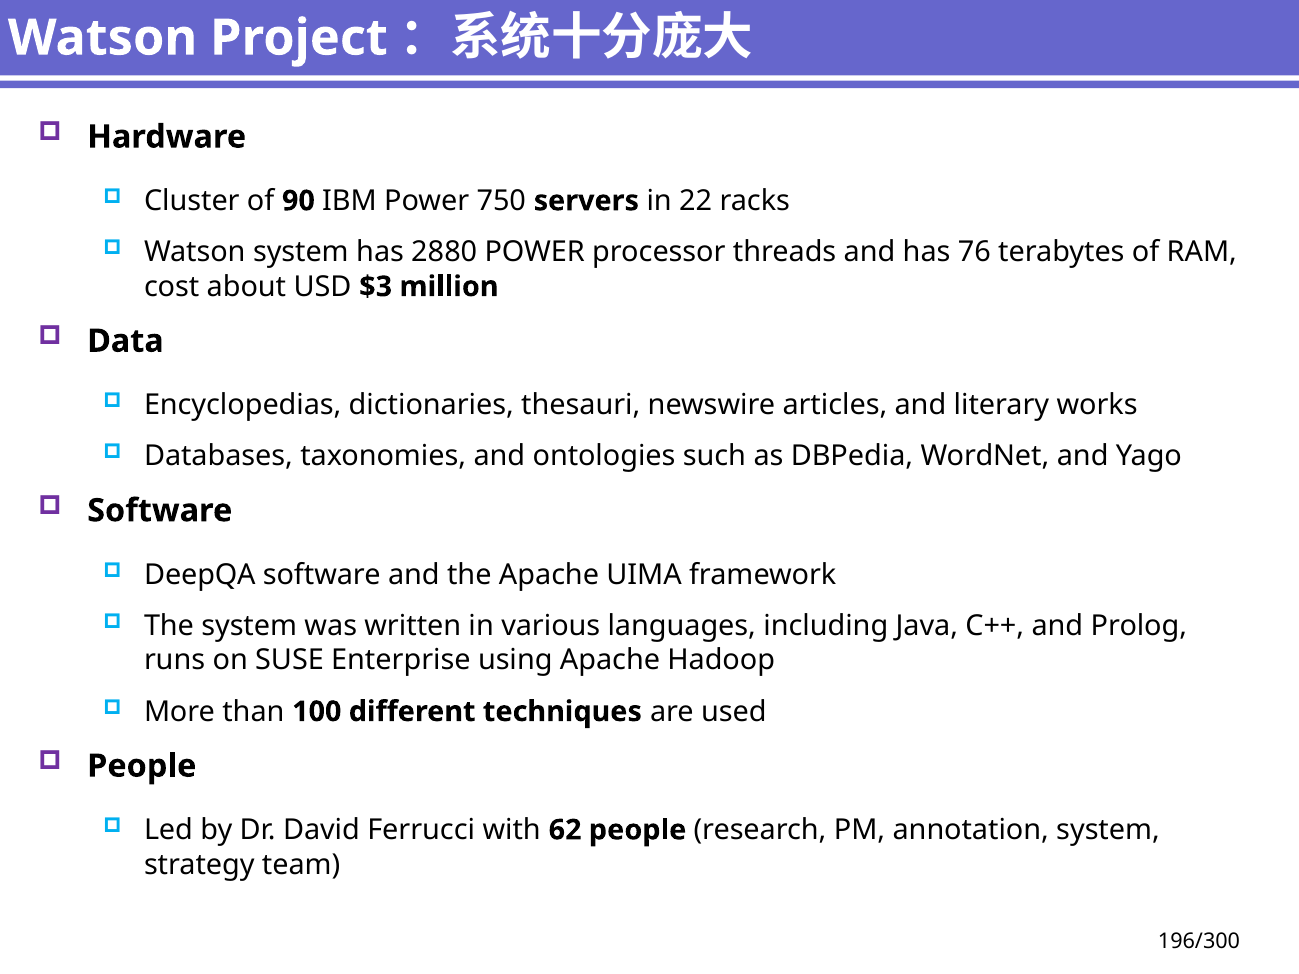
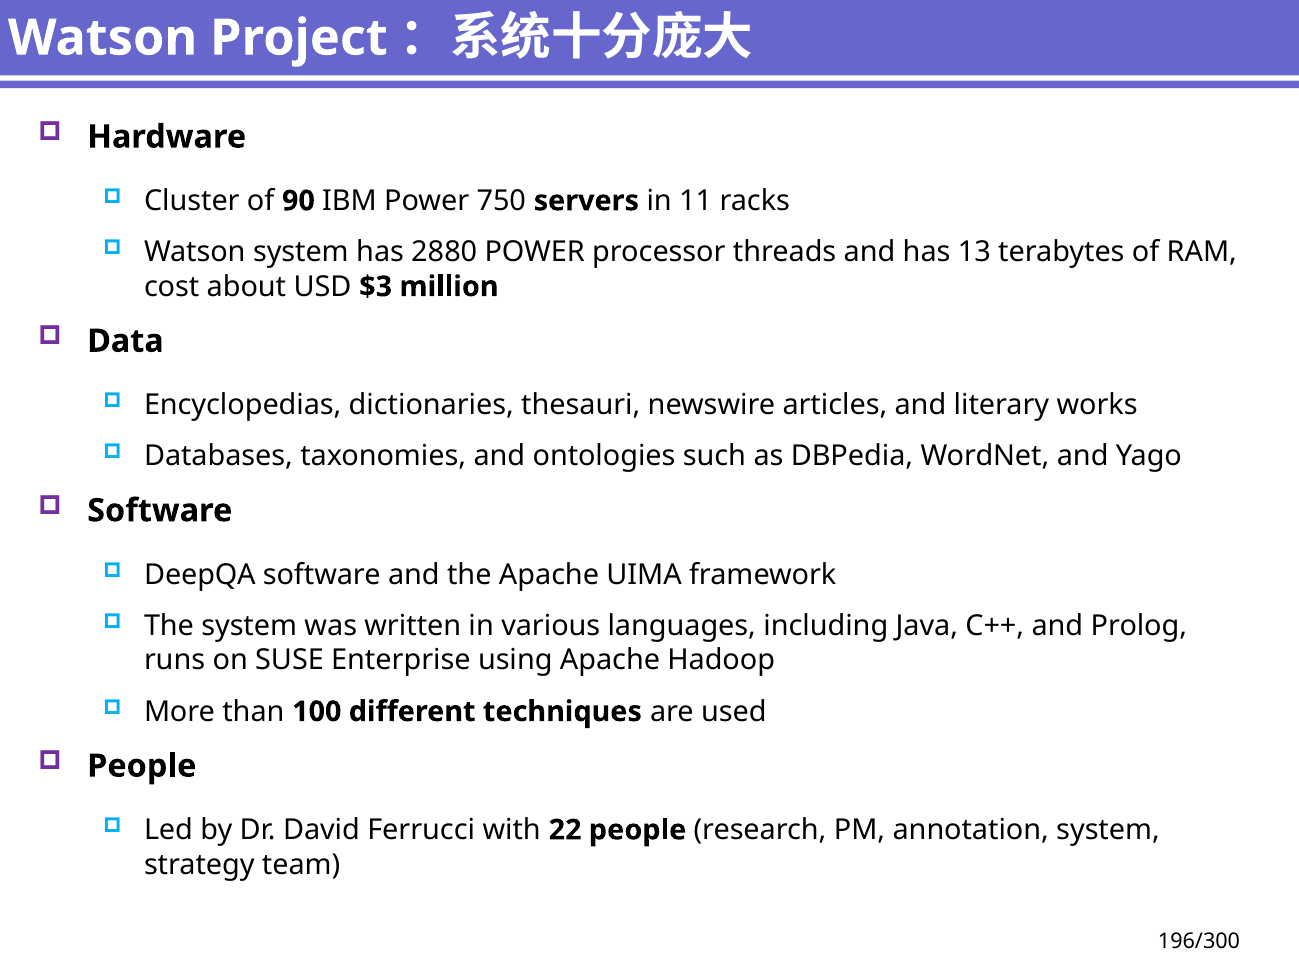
22: 22 -> 11 (696, 201)
76: 76 -> 13 (974, 252)
62: 62 -> 22 (565, 830)
